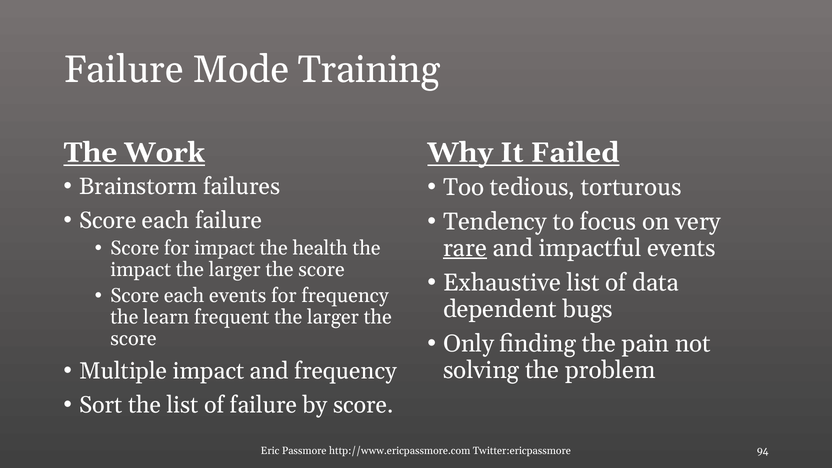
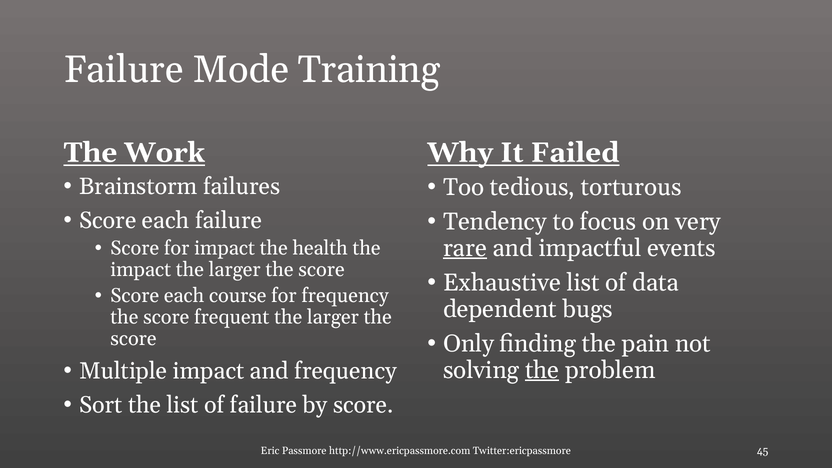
each events: events -> course (238, 296)
learn: learn -> score (166, 317)
the underline: none -> present (542, 370)
94: 94 -> 45 (763, 451)
